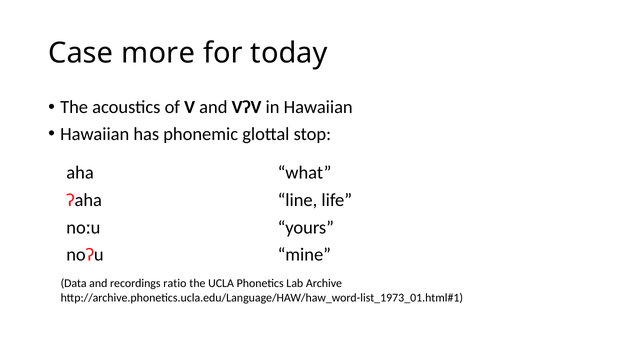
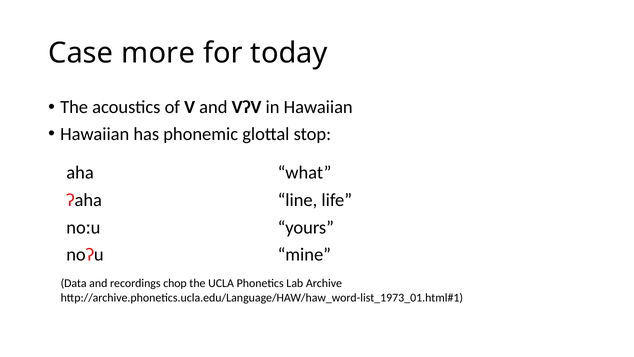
ratio: ratio -> chop (175, 283)
